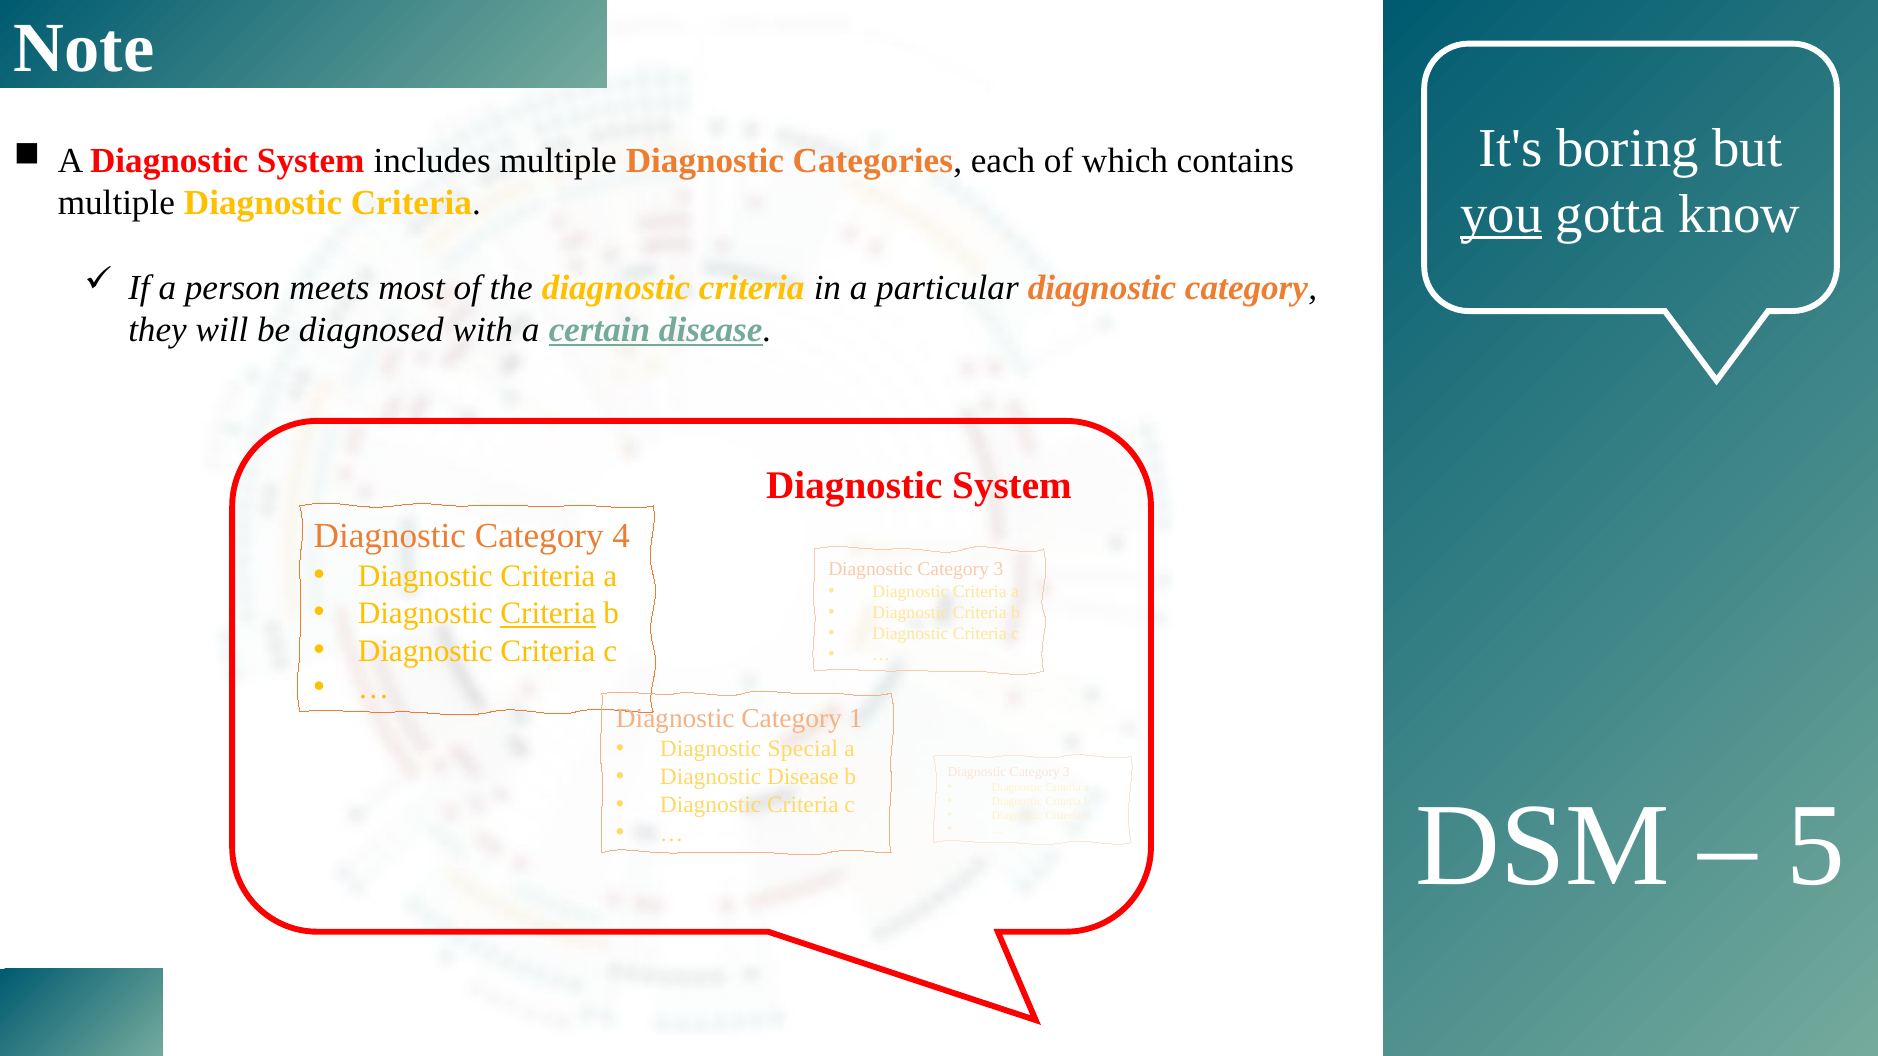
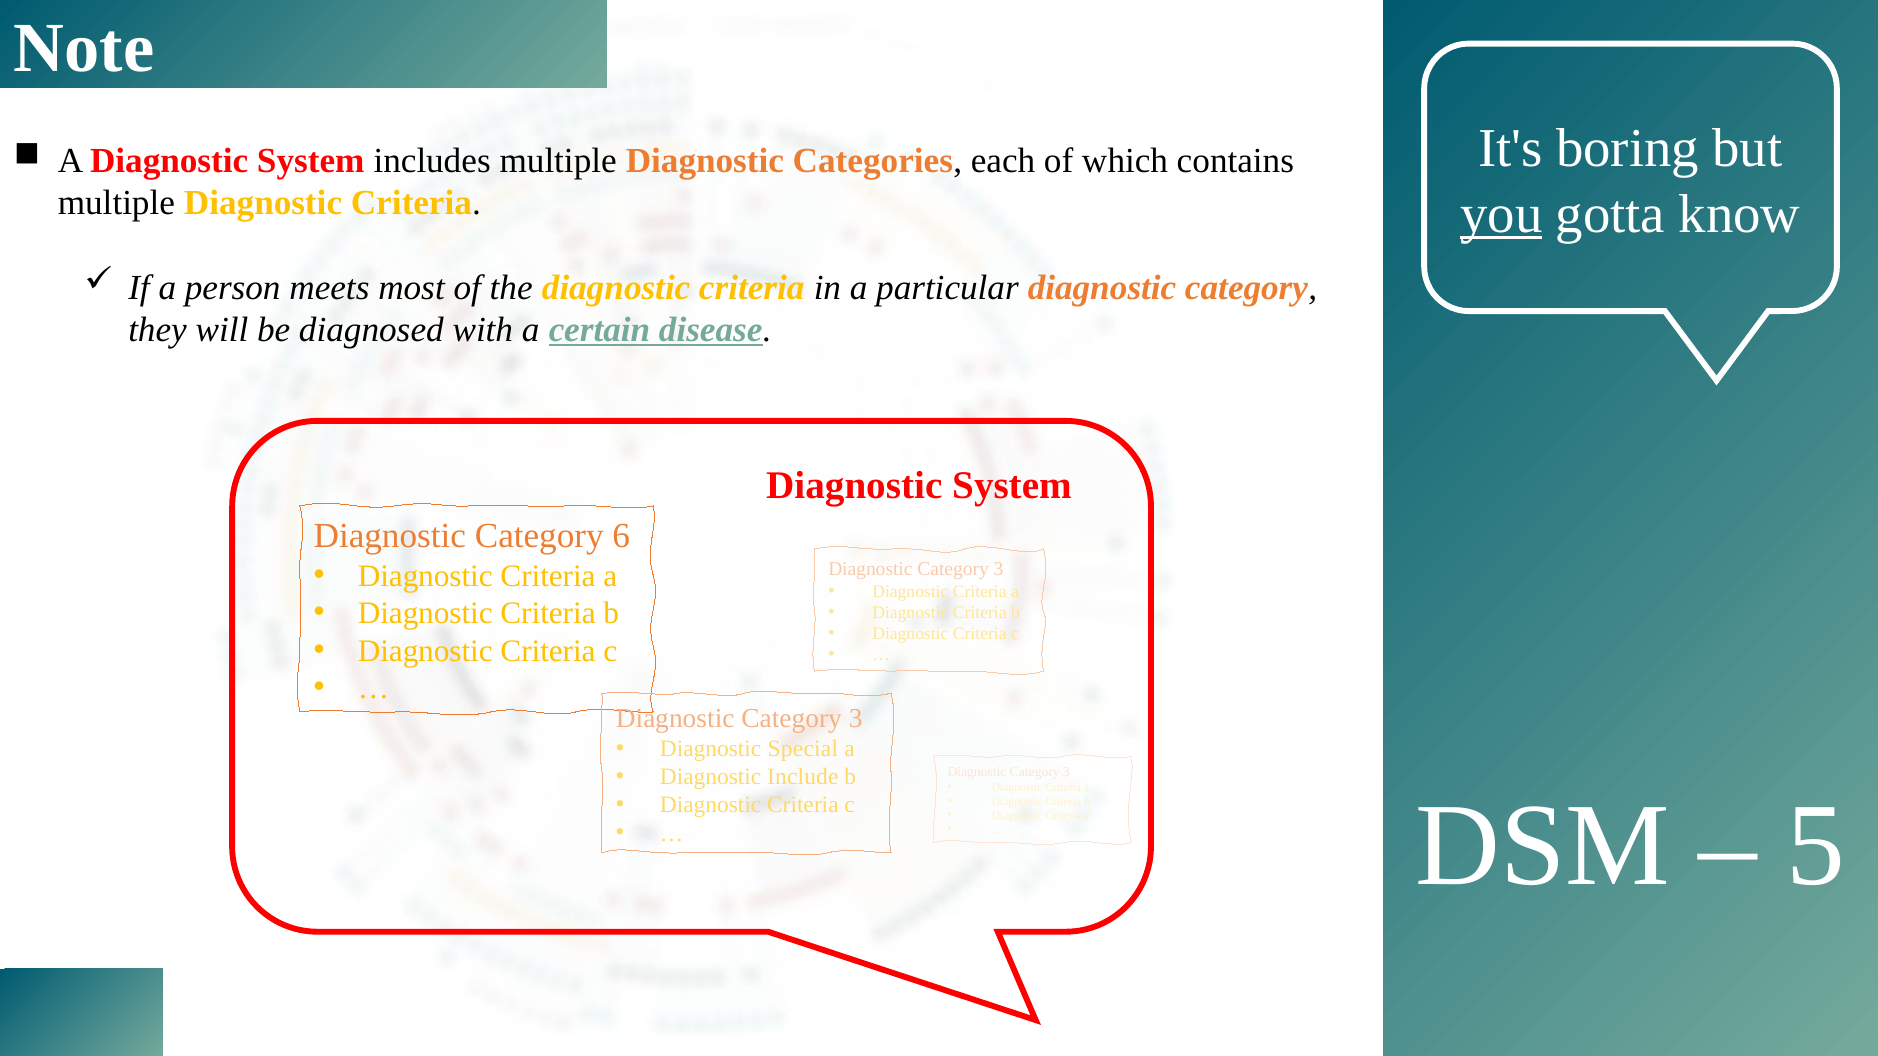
4: 4 -> 6 (621, 536)
Criteria underline: present -> none (548, 614)
1: 1 -> 3 (856, 719)
Diagnostic Disease: Disease -> Include (803, 777)
